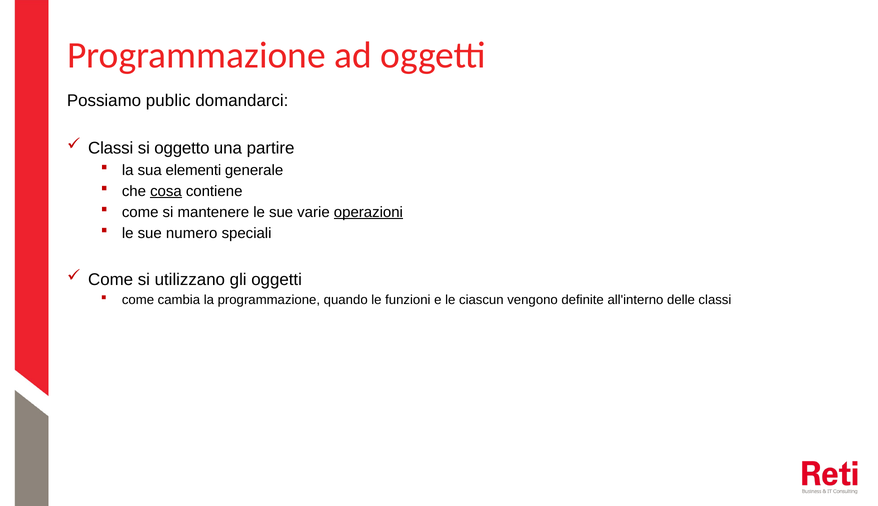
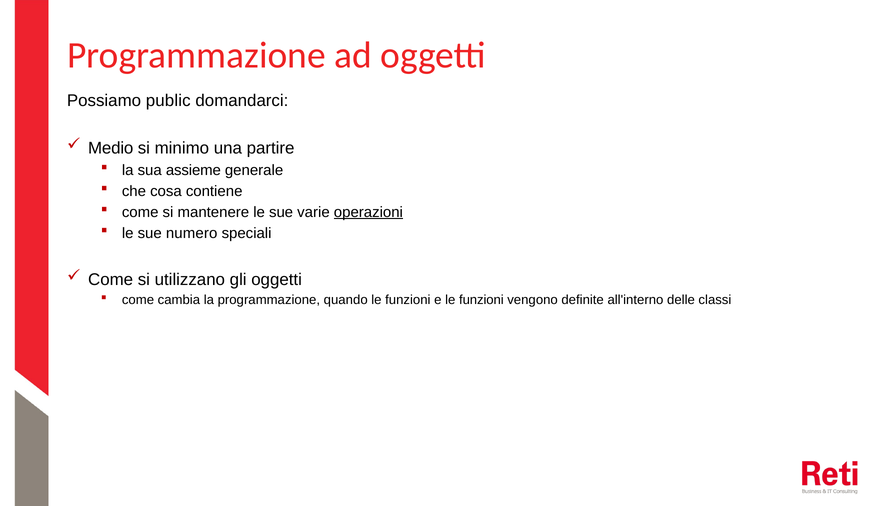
Classi: Classi -> Medio (111, 148)
oggetto: oggetto -> minimo (182, 148)
elementi: elementi -> assieme (193, 170)
cosa underline: present -> none (166, 191)
e le ciascun: ciascun -> funzioni (481, 300)
